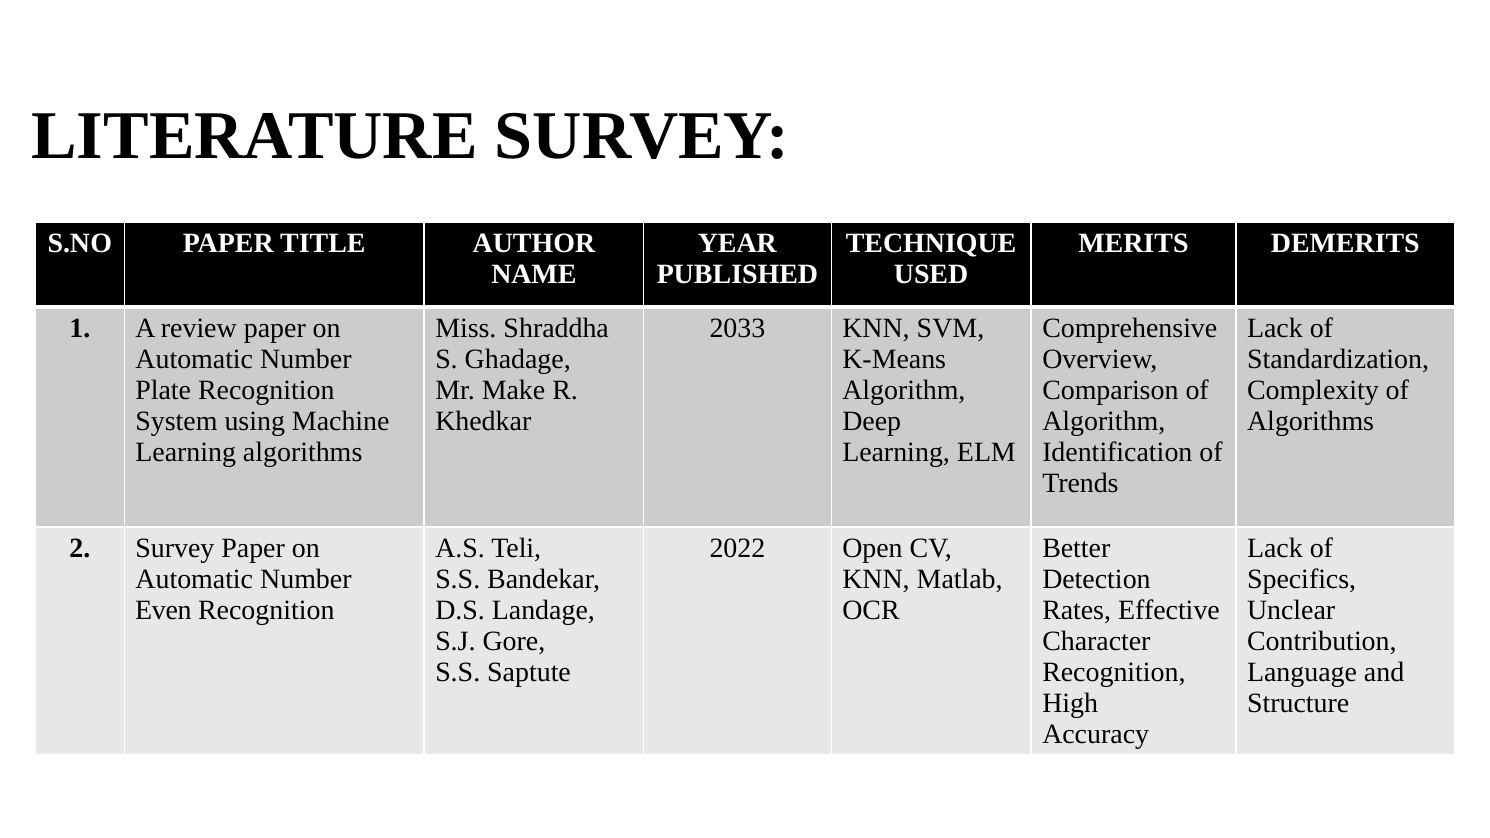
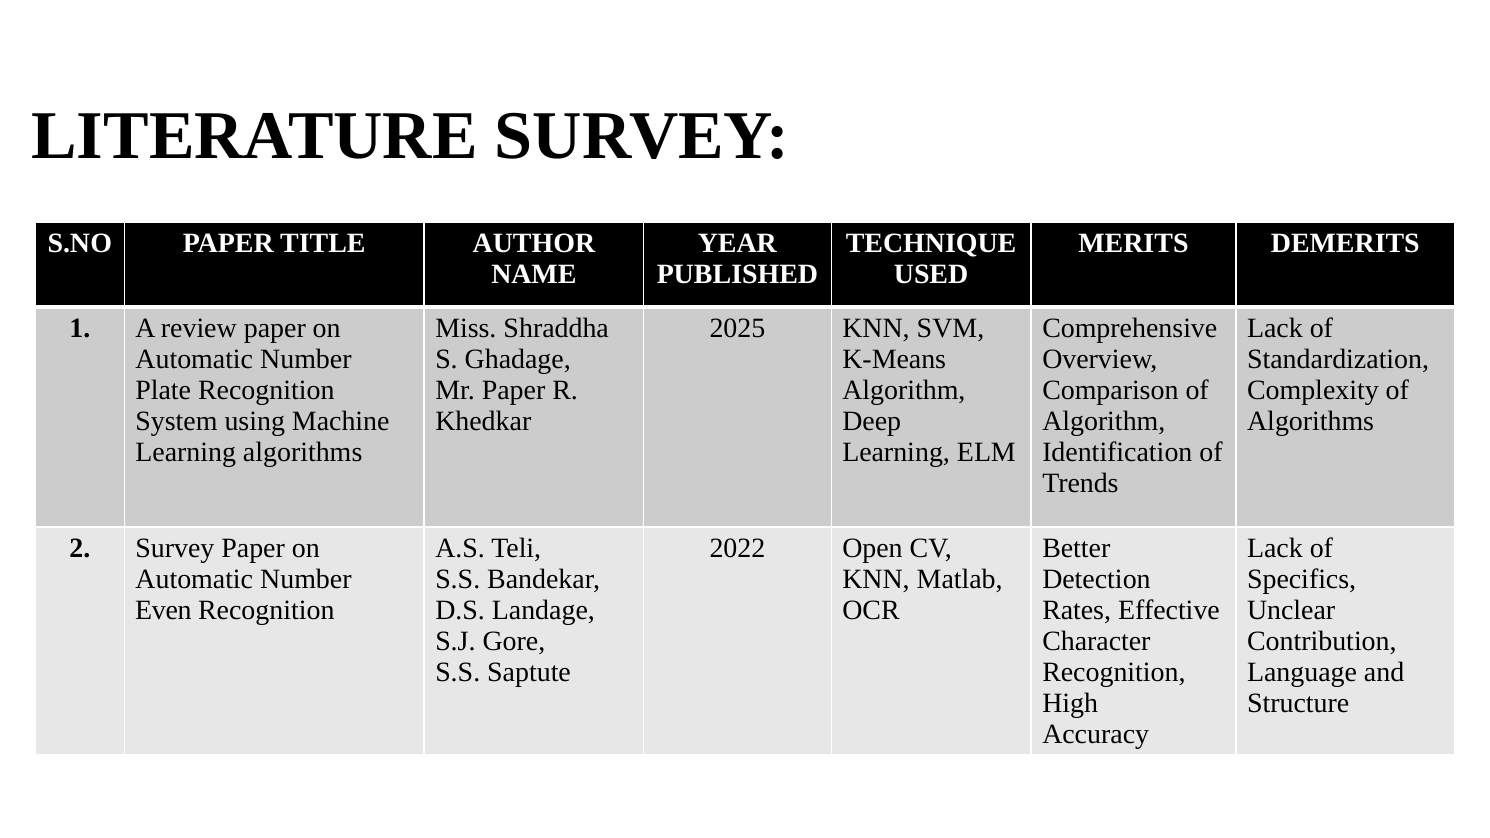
2033: 2033 -> 2025 (737, 329)
Mr Make: Make -> Paper (514, 390)
